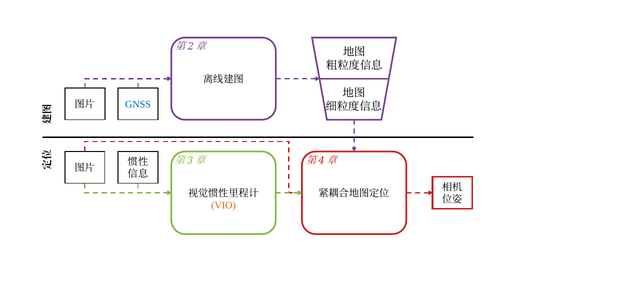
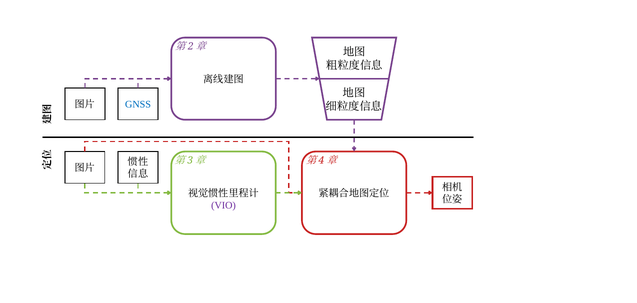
VIO colour: orange -> purple (224, 206)
